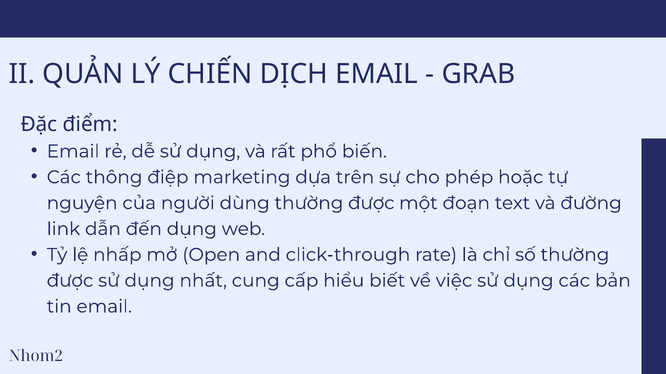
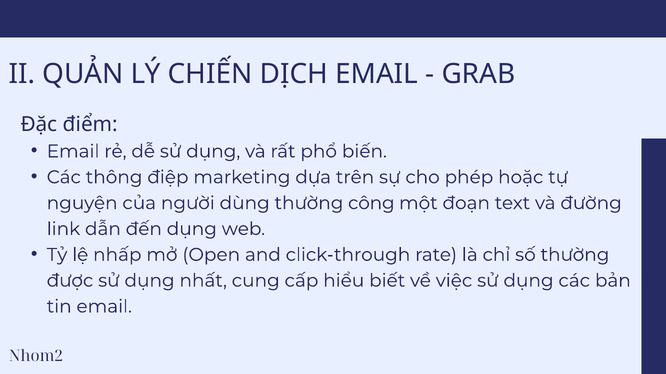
dùng thường được: được -> công (371, 203)
